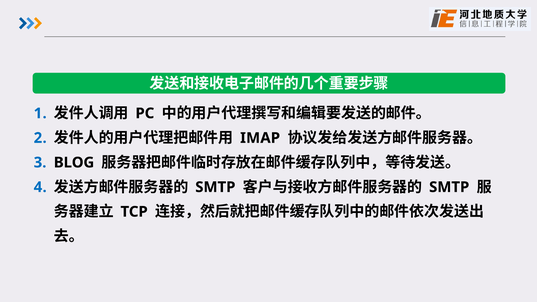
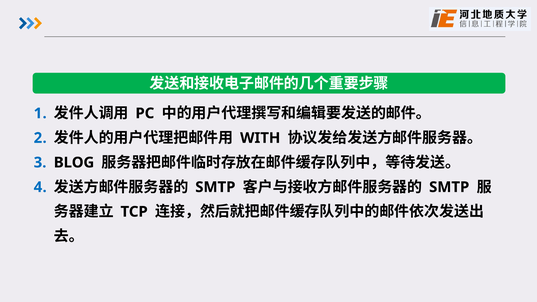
IMAP: IMAP -> WITH (260, 138)
